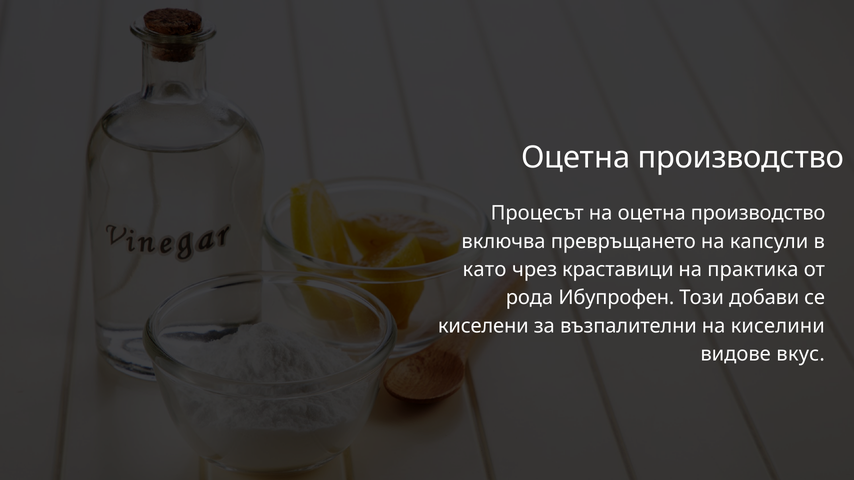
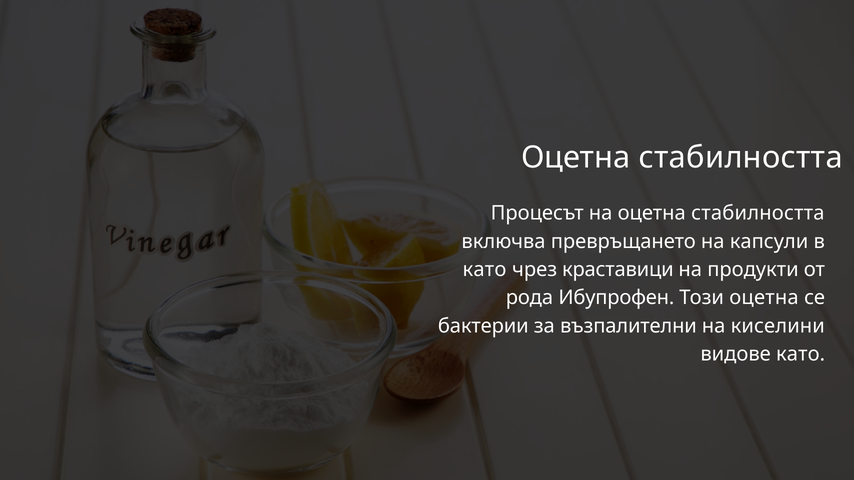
производство: производство -> стабилността (741, 158)
на оцетна производство: производство -> стабилността (758, 213)
практика: практика -> продукти (753, 270)
Този добави: добави -> оцетна (764, 298)
киселени: киселени -> бактерии (483, 326)
видове вкус: вкус -> като (801, 355)
